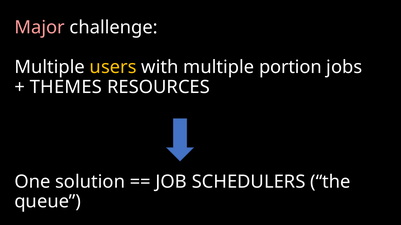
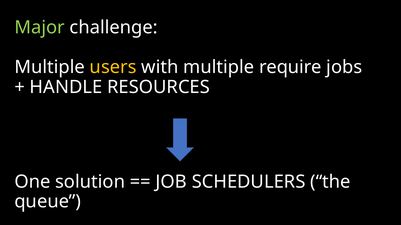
Major colour: pink -> light green (40, 28)
portion: portion -> require (290, 67)
THEMES: THEMES -> HANDLE (66, 87)
